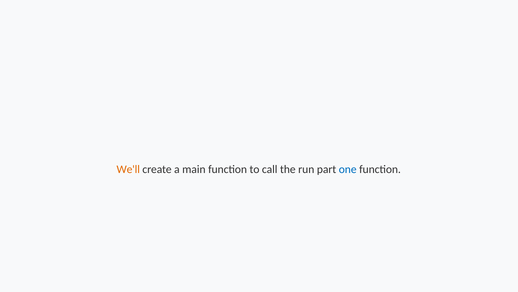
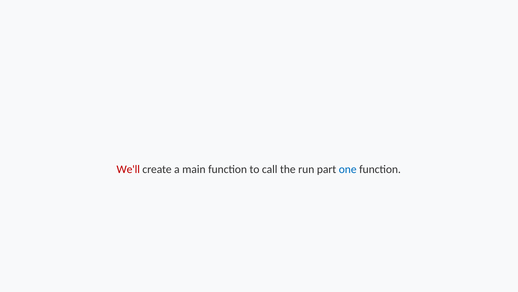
We'll colour: orange -> red (128, 169)
